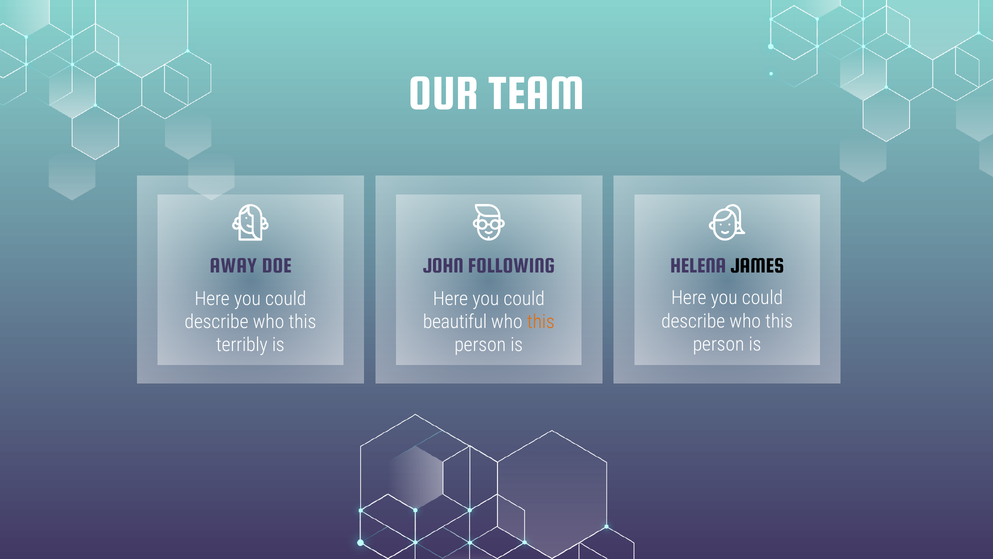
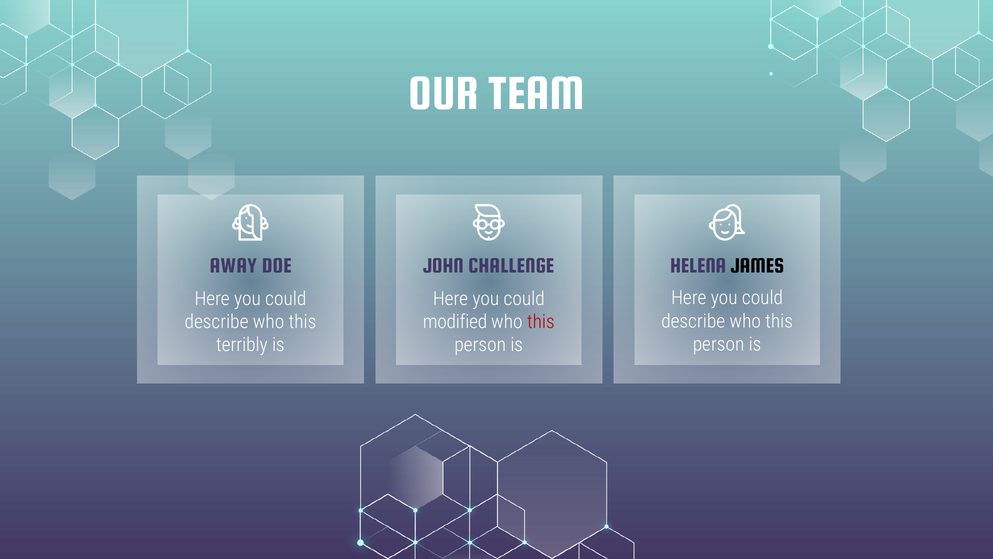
FOLLOWING: FOLLOWING -> CHALLENGE (511, 265)
beautiful: beautiful -> modified (455, 322)
this colour: orange -> red (541, 322)
